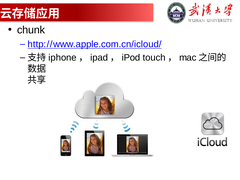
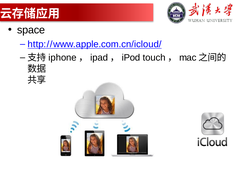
chunk: chunk -> space (31, 30)
